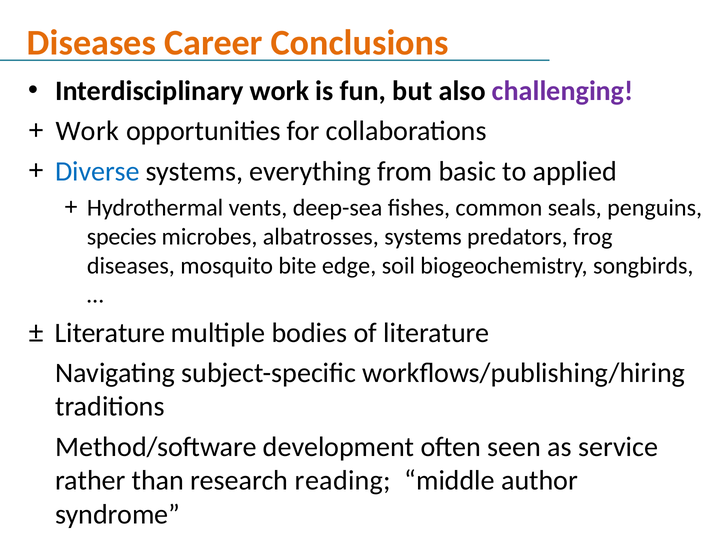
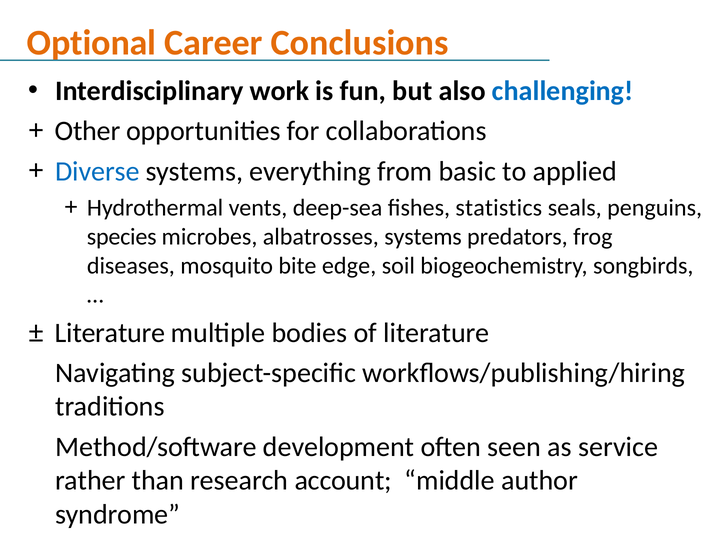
Diseases: Diseases -> Optional (92, 43)
challenging colour: purple -> blue (563, 91)
Work: Work -> Other (88, 131)
common: common -> statistics (499, 208)
reading: reading -> account (343, 481)
